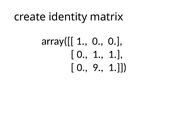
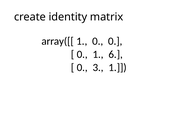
1 1: 1 -> 6 (116, 54)
9: 9 -> 3 (98, 67)
